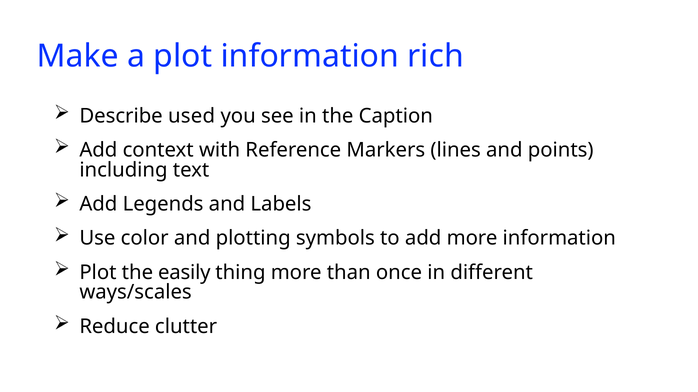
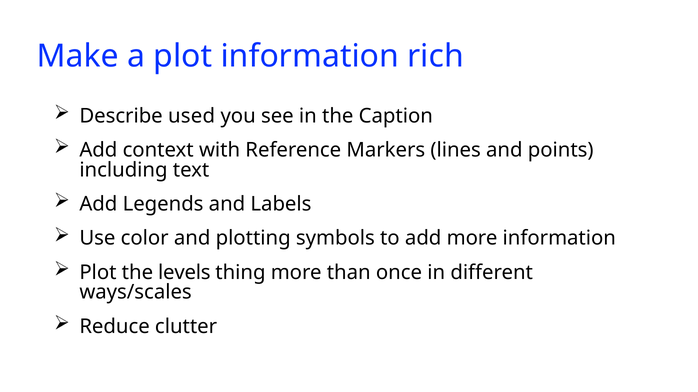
easily: easily -> levels (184, 273)
